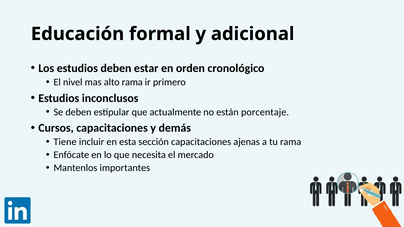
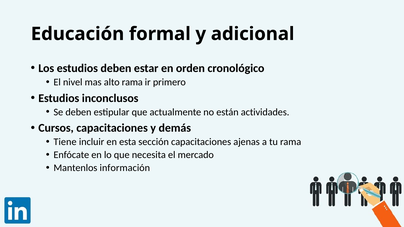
porcentaje: porcentaje -> actividades (265, 112)
importantes: importantes -> información (125, 168)
